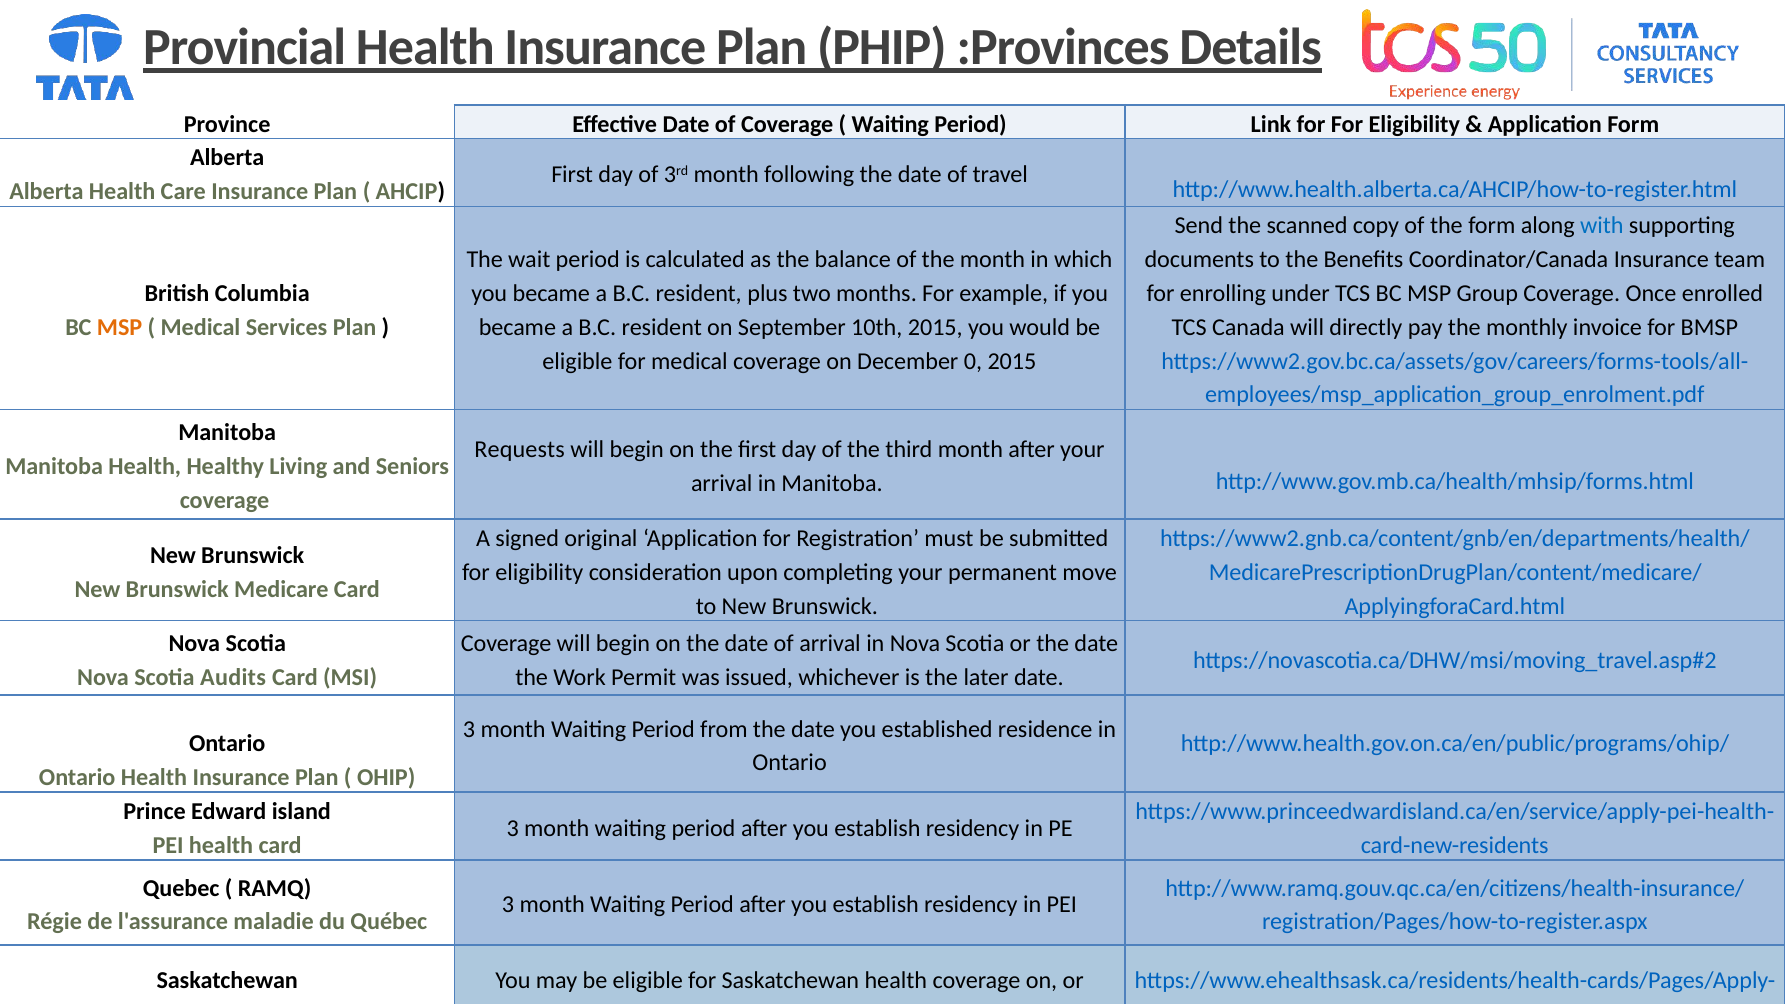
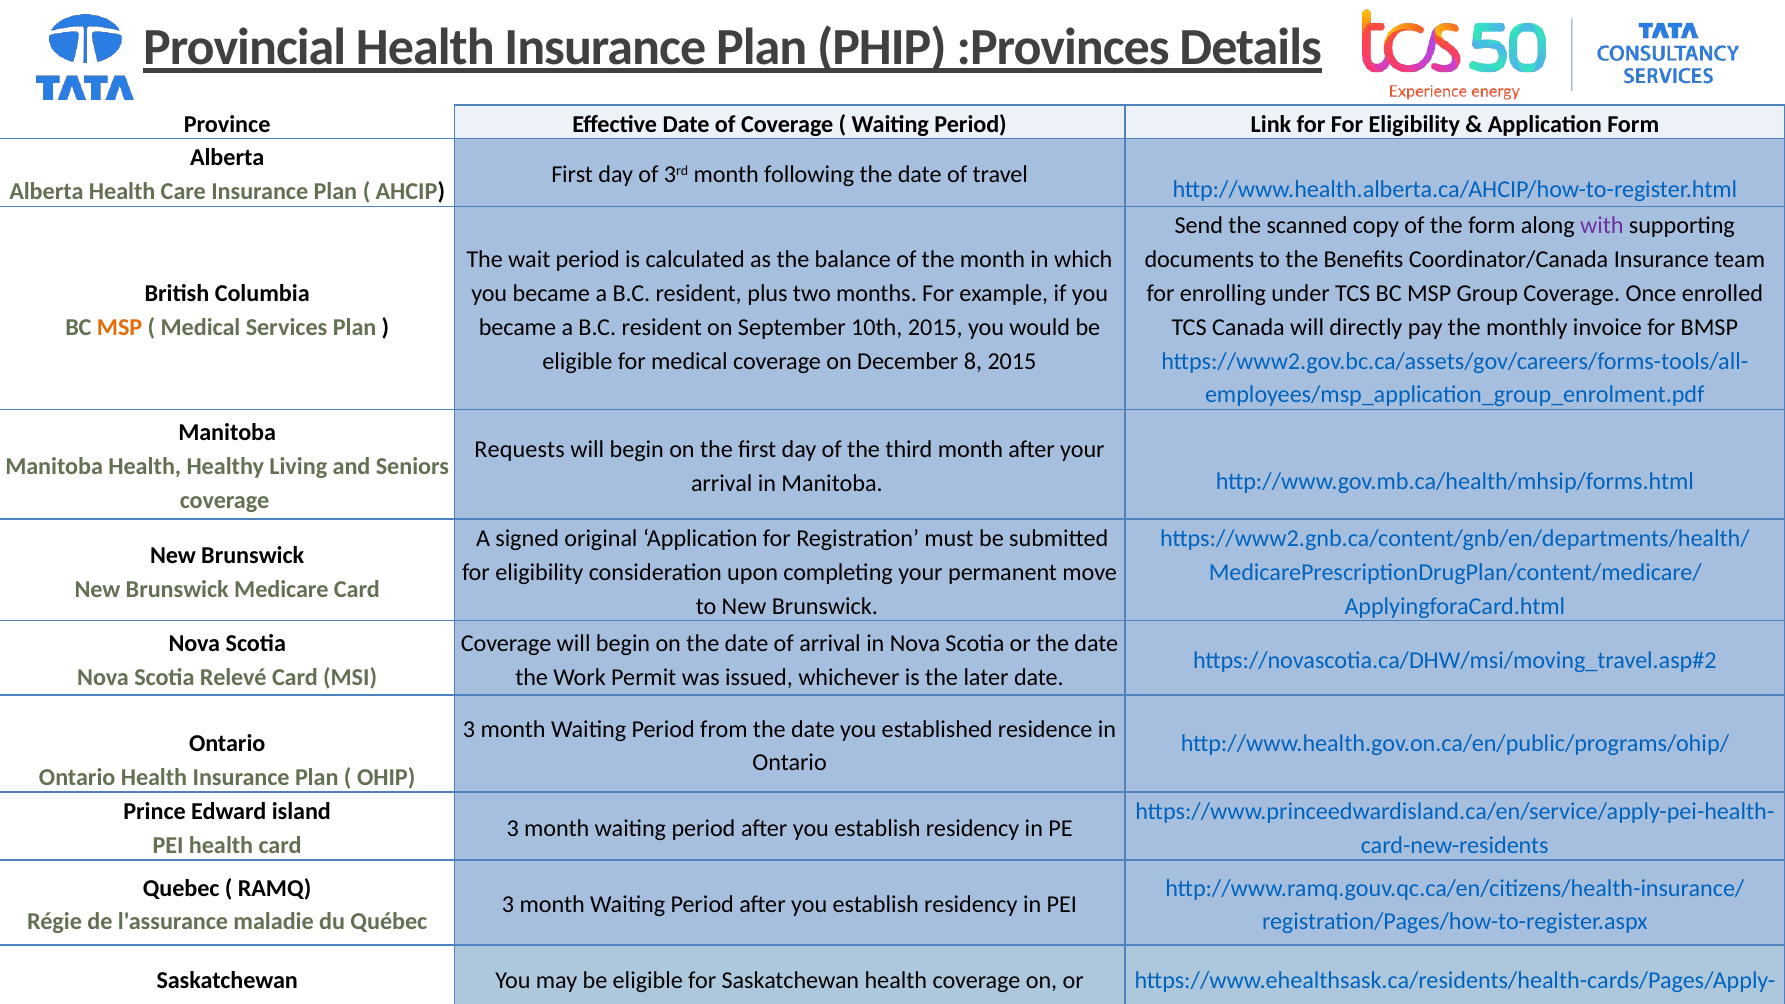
with colour: blue -> purple (1602, 226)
0: 0 -> 8 (973, 361)
Audits: Audits -> Relevé (233, 677)
